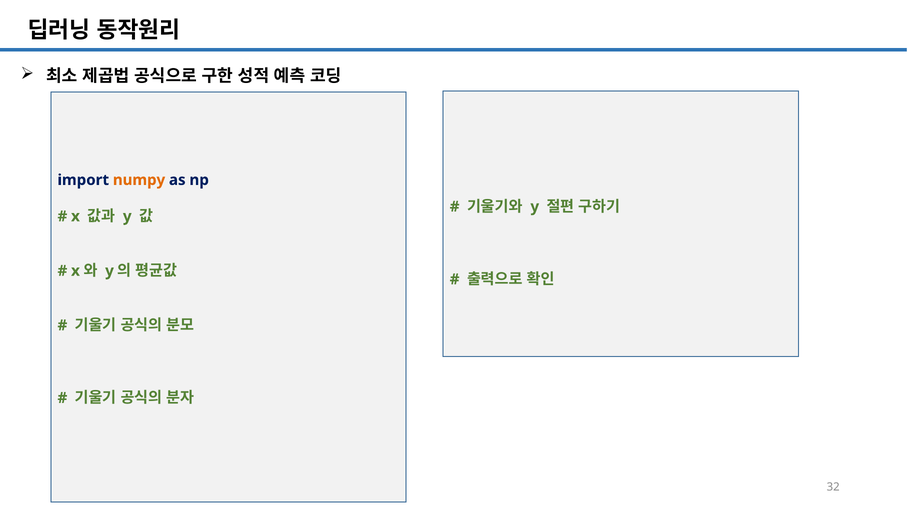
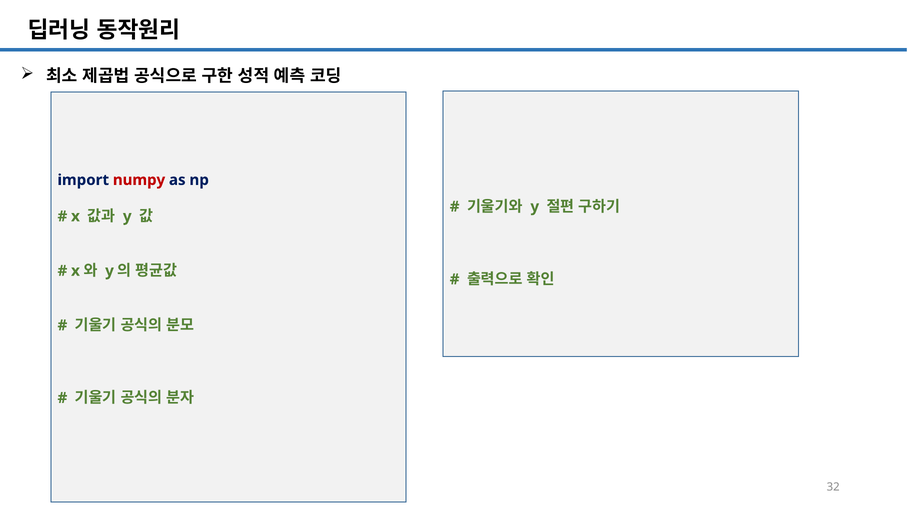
numpy colour: orange -> red (139, 180)
